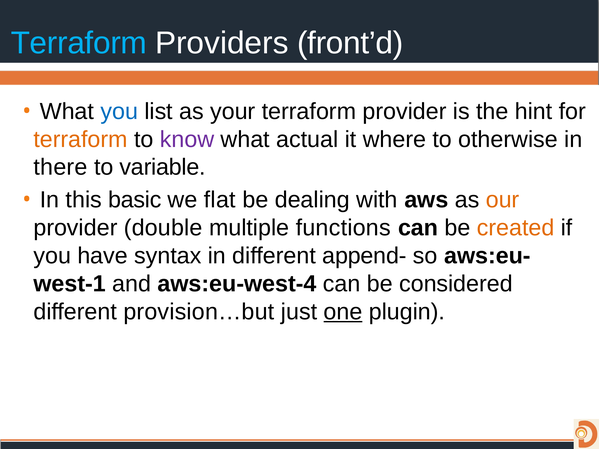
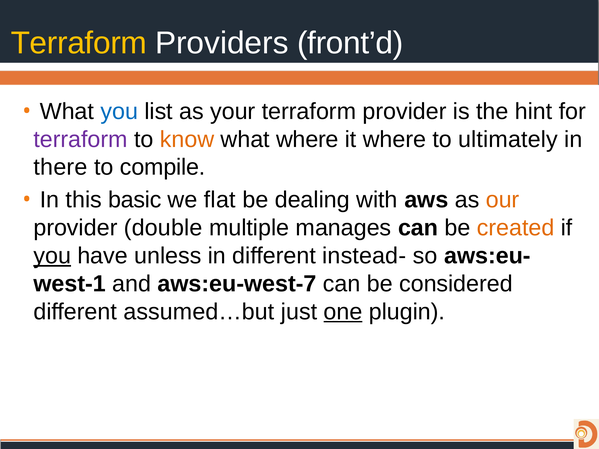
Terraform colour: light blue -> yellow (79, 43)
terraform colour: orange -> purple (81, 139)
know colour: purple -> orange (187, 139)
what actual: actual -> where (307, 139)
otherwise: otherwise -> ultimately (508, 139)
variable: variable -> compile (163, 167)
functions: functions -> manages (343, 228)
you underline: none -> present (52, 256)
syntax: syntax -> unless (168, 256)
append-: append- -> instead- (364, 256)
aws:eu-west-4: aws:eu-west-4 -> aws:eu-west-7 (237, 284)
provision…but: provision…but -> assumed…but (199, 312)
